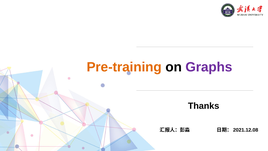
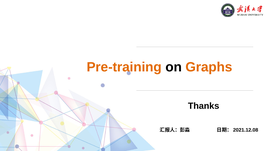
Graphs colour: purple -> orange (209, 67)
